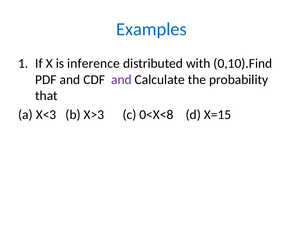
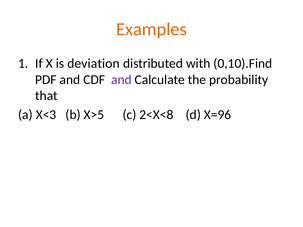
Examples colour: blue -> orange (151, 29)
inference: inference -> deviation (94, 64)
X>3: X>3 -> X>5 (94, 115)
0<X<8: 0<X<8 -> 2<X<8 (156, 115)
X=15: X=15 -> X=96 (218, 115)
